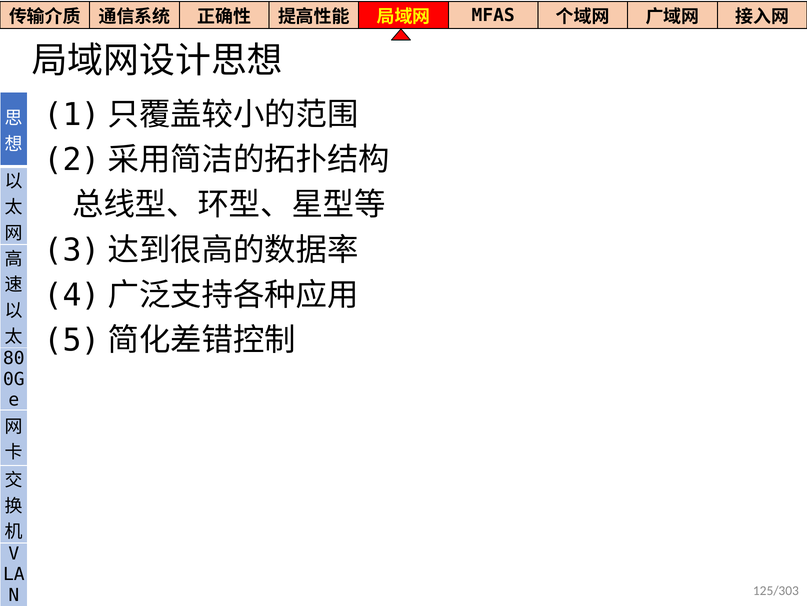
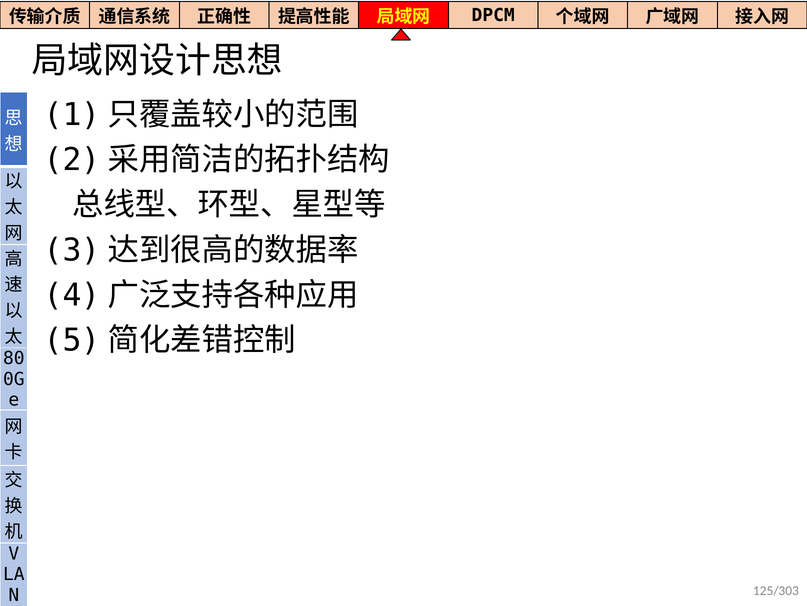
MFAS: MFAS -> DPCM (493, 15)
